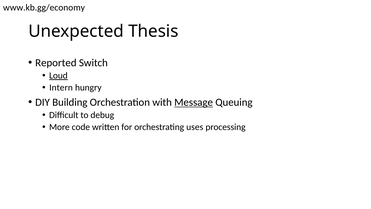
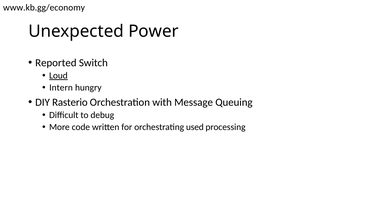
Thesis: Thesis -> Power (153, 31)
Building: Building -> Rasterio (70, 102)
Message underline: present -> none (194, 102)
uses: uses -> used (195, 127)
